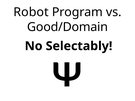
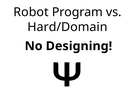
Good/Domain: Good/Domain -> Hard/Domain (67, 27)
Selectably: Selectably -> Designing (79, 46)
